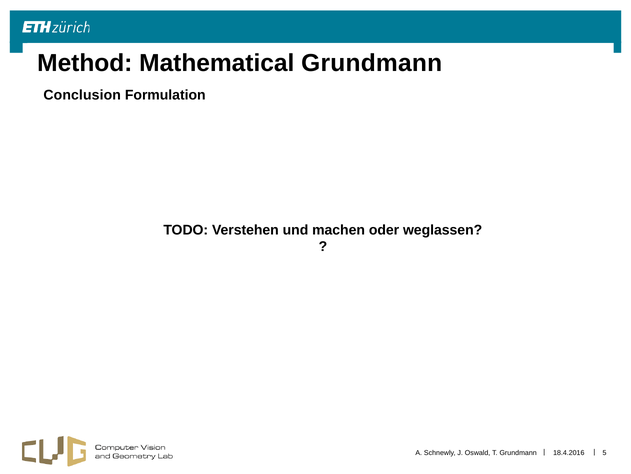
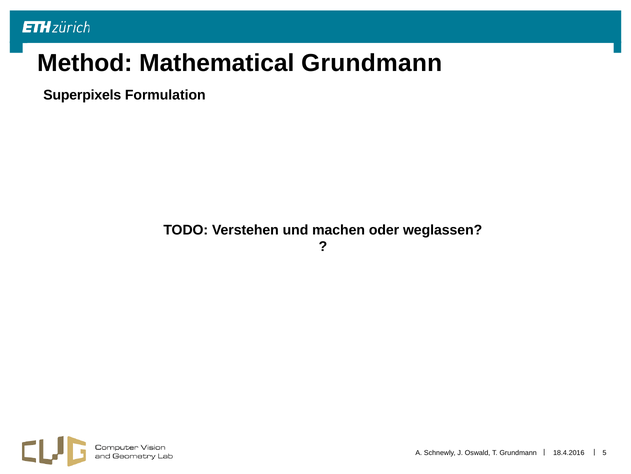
Conclusion: Conclusion -> Superpixels (82, 95)
